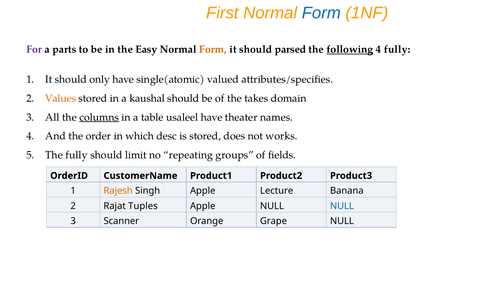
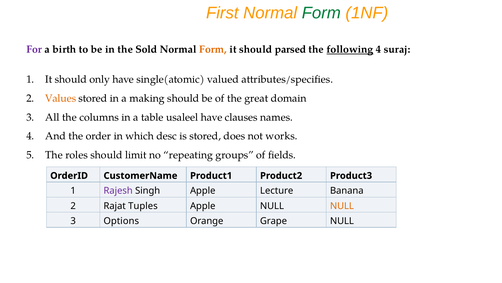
Form colour: blue -> green (321, 13)
parts: parts -> birth (64, 49)
Easy: Easy -> Sold (146, 49)
4 fully: fully -> suraj (397, 49)
kaushal: kaushal -> making (147, 98)
takes: takes -> great (256, 98)
columns underline: present -> none (99, 117)
theater: theater -> clauses (241, 117)
The fully: fully -> roles (77, 155)
Rajesh colour: orange -> purple (118, 190)
NULL colour: blue -> orange (342, 205)
Scanner: Scanner -> Options (121, 221)
